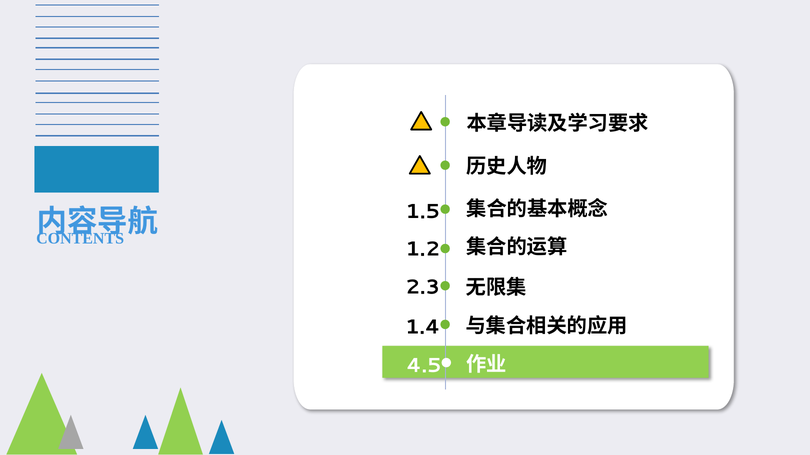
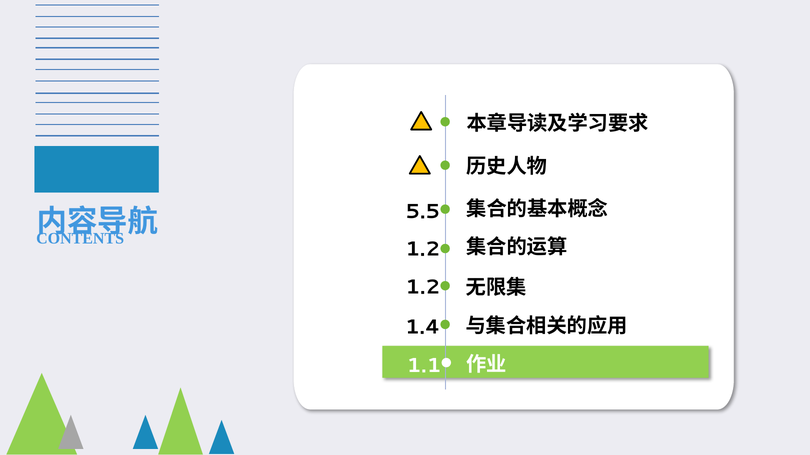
1.5: 1.5 -> 5.5 (423, 212)
2.3: 2.3 -> 1.2 (423, 287)
4.5: 4.5 -> 1.1 (424, 366)
